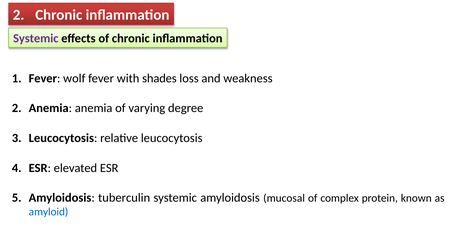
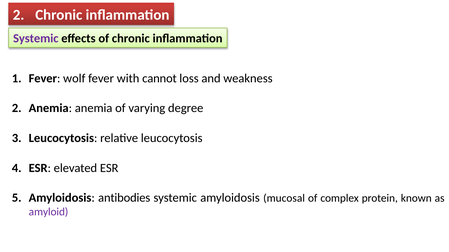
shades: shades -> cannot (159, 78)
tuberculin: tuberculin -> antibodies (124, 198)
amyloid colour: blue -> purple (49, 212)
